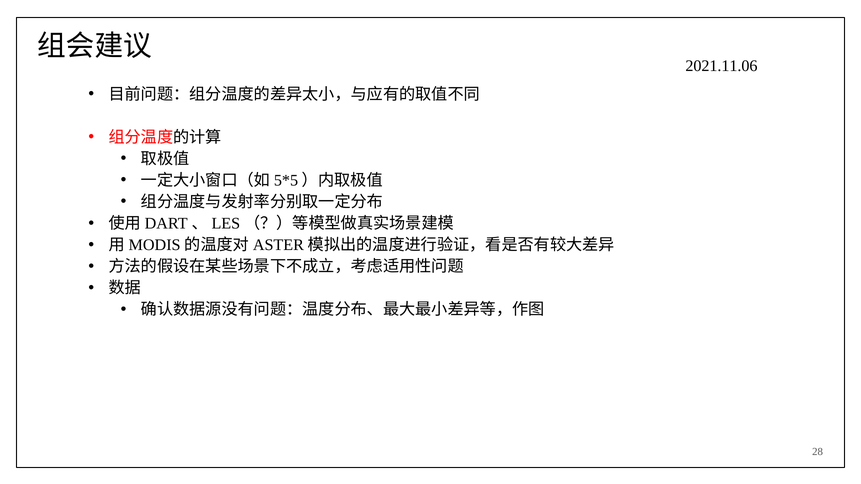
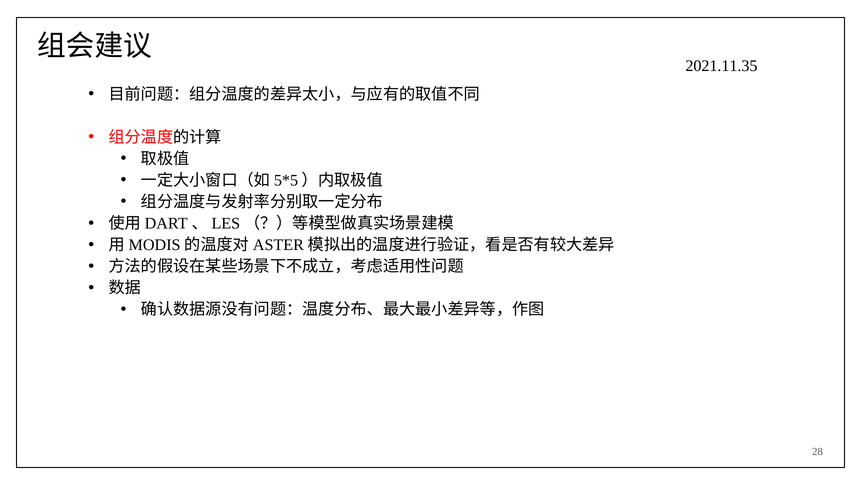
2021.11.06: 2021.11.06 -> 2021.11.35 (721, 66)
